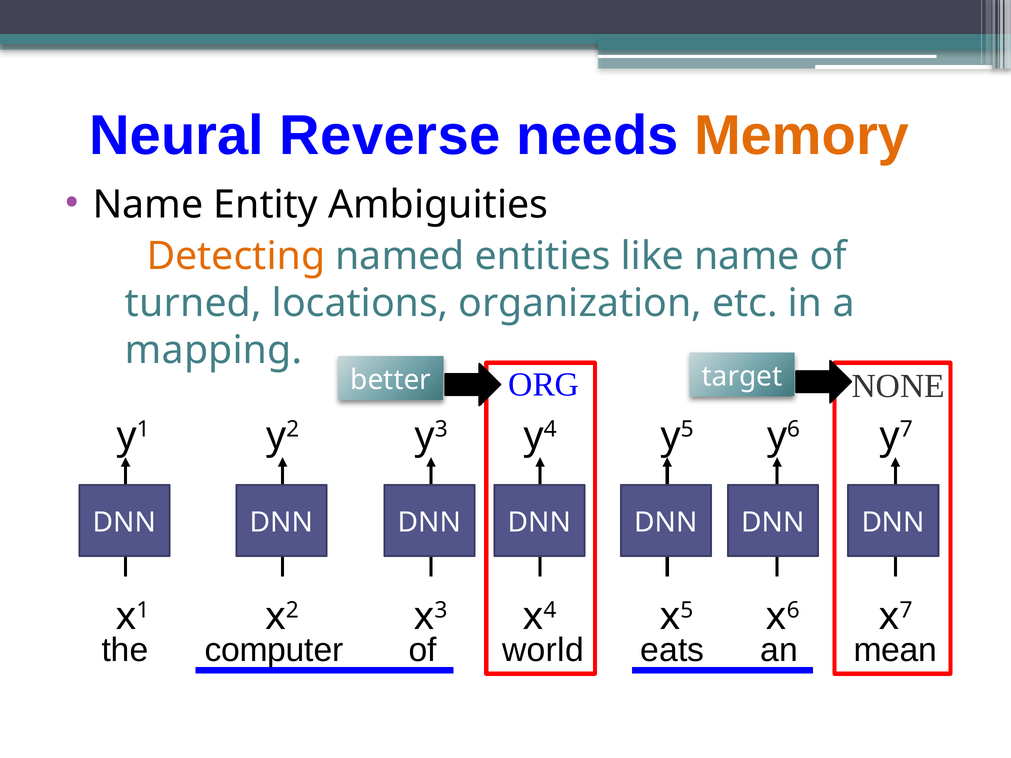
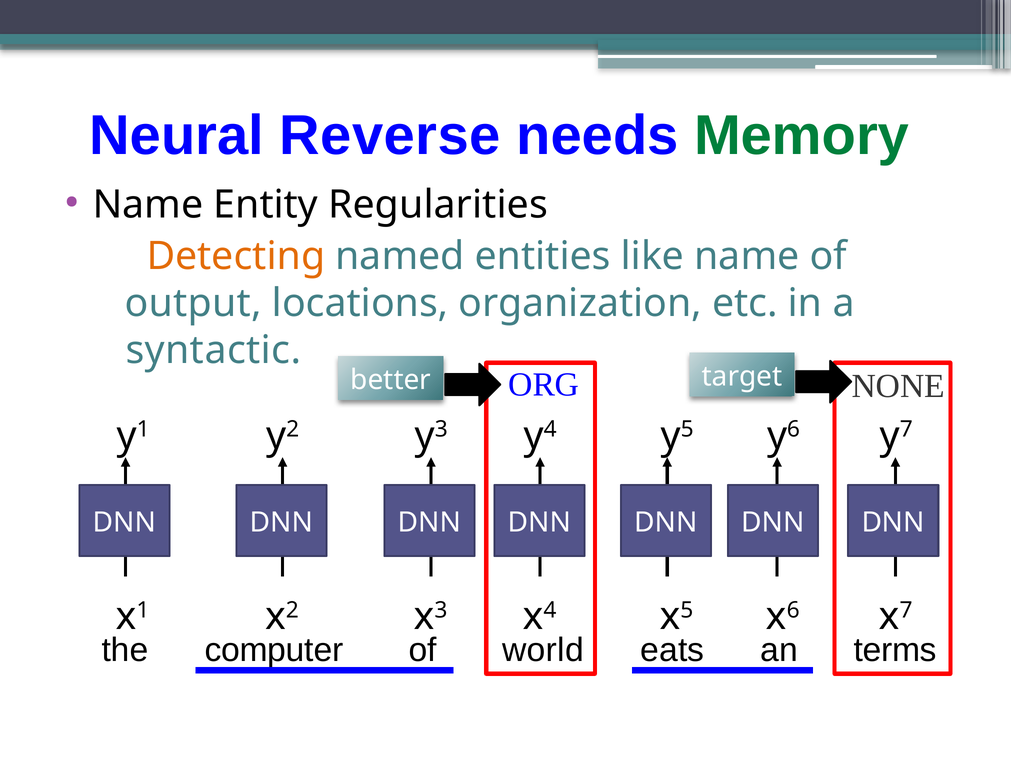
Memory colour: orange -> green (802, 136)
Ambiguities: Ambiguities -> Regularities (438, 205)
turned: turned -> output (193, 303)
mapping: mapping -> syntactic (213, 350)
mean: mean -> terms (895, 650)
